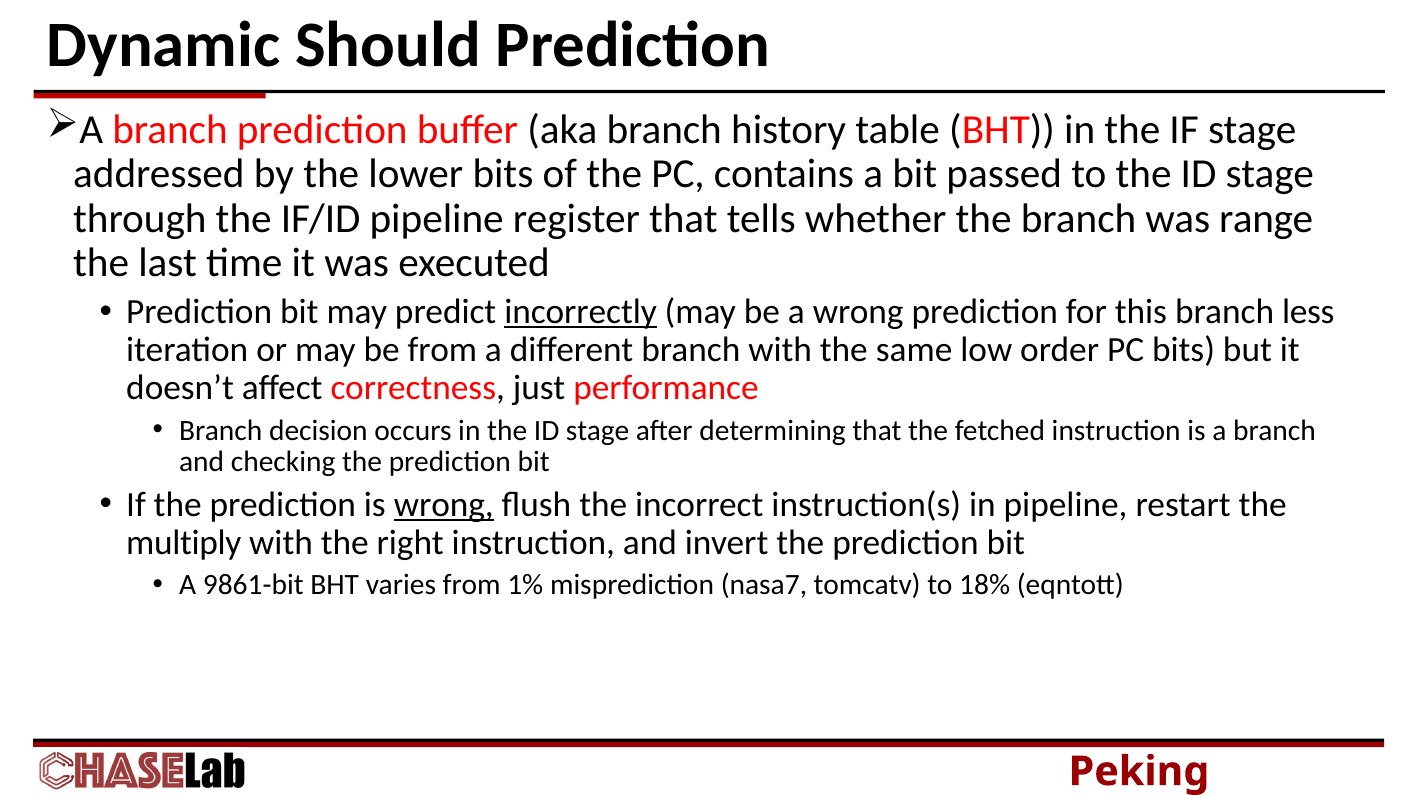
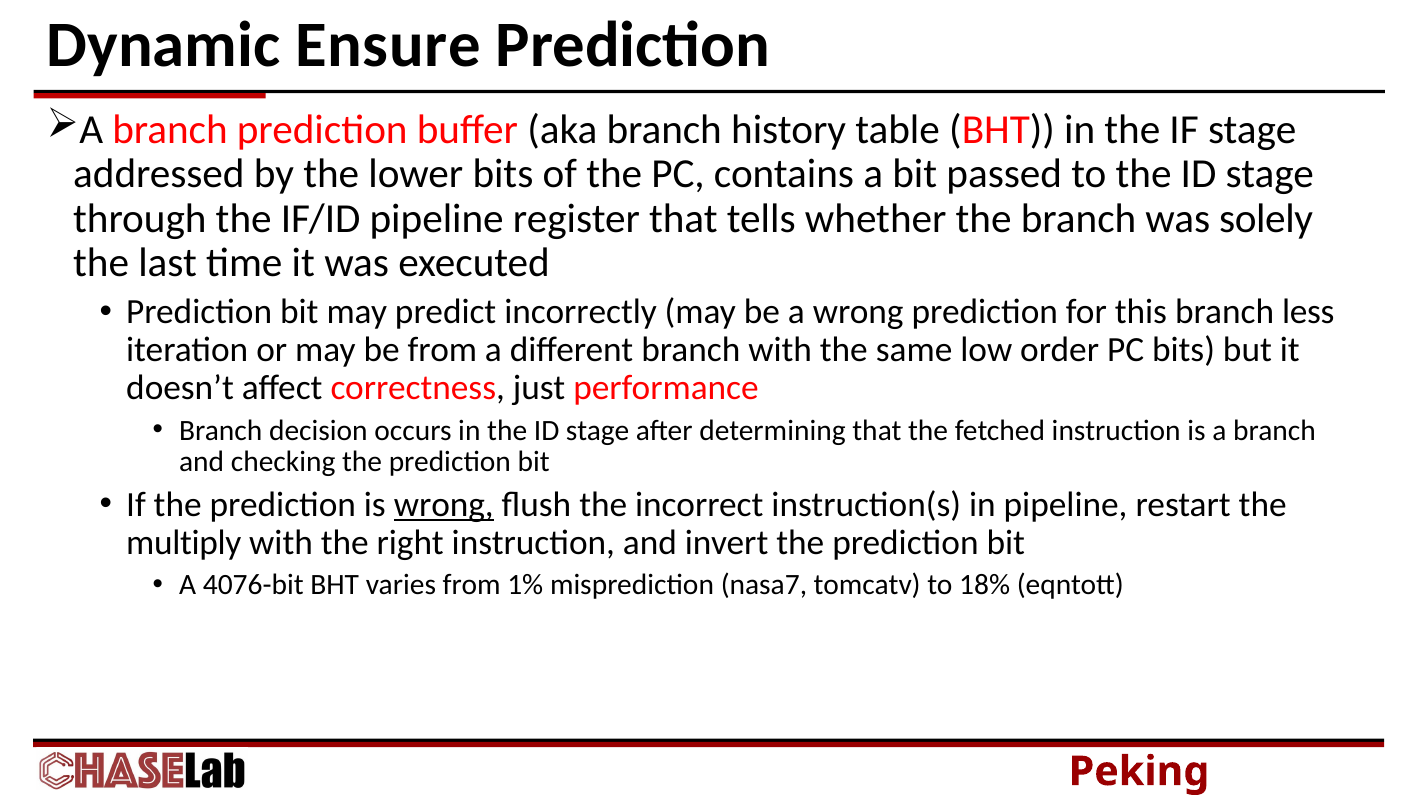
Should: Should -> Ensure (388, 46)
range: range -> solely (1266, 218)
incorrectly underline: present -> none (581, 312)
9861-bit: 9861-bit -> 4076-bit (253, 585)
